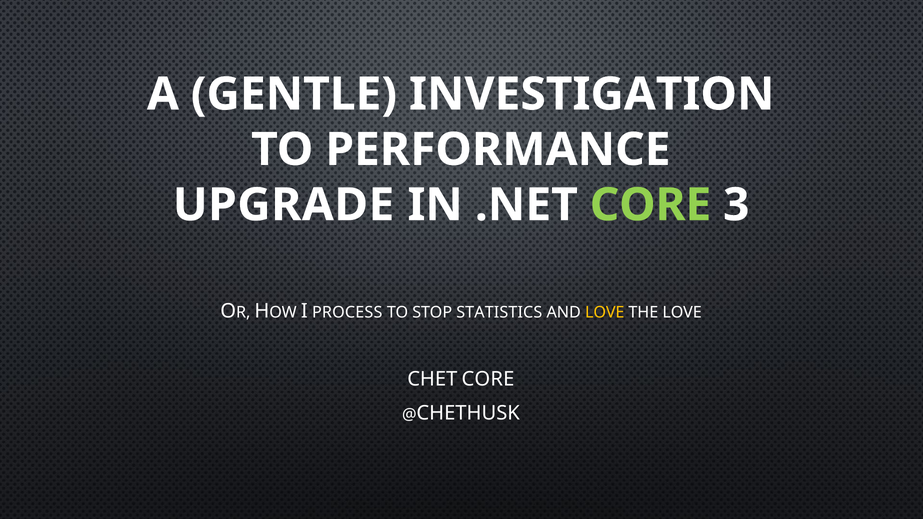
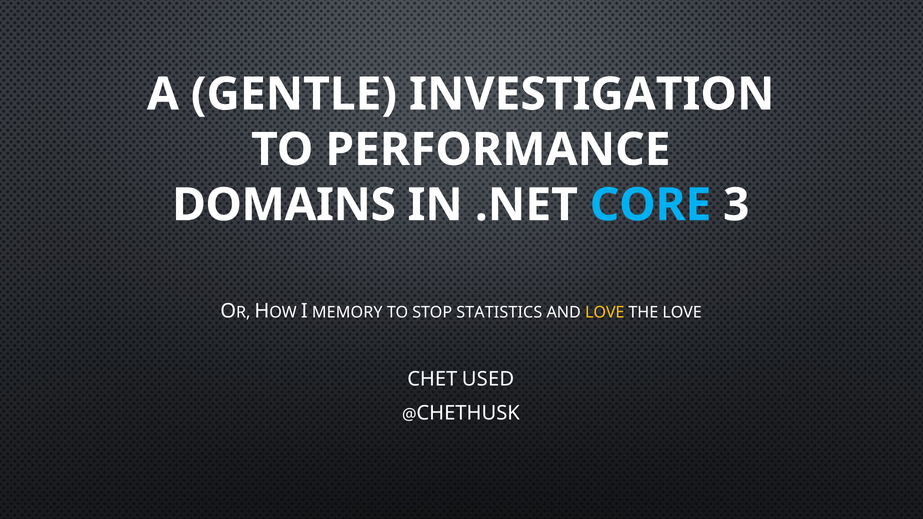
UPGRADE: UPGRADE -> DOMAINS (284, 205)
CORE colour: light green -> light blue (651, 205)
PROCESS: PROCESS -> MEMORY (347, 313)
CHET CORE: CORE -> USED (488, 379)
